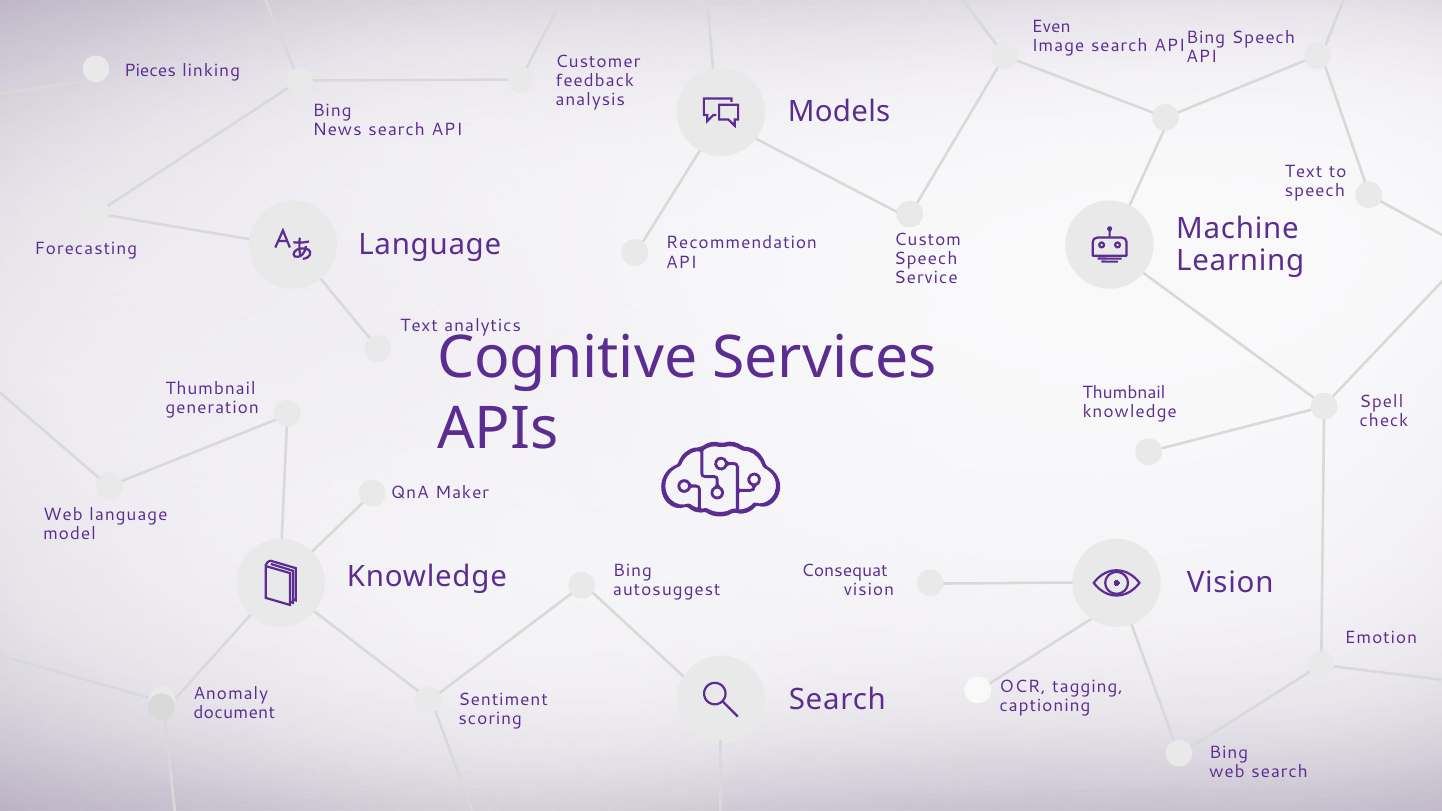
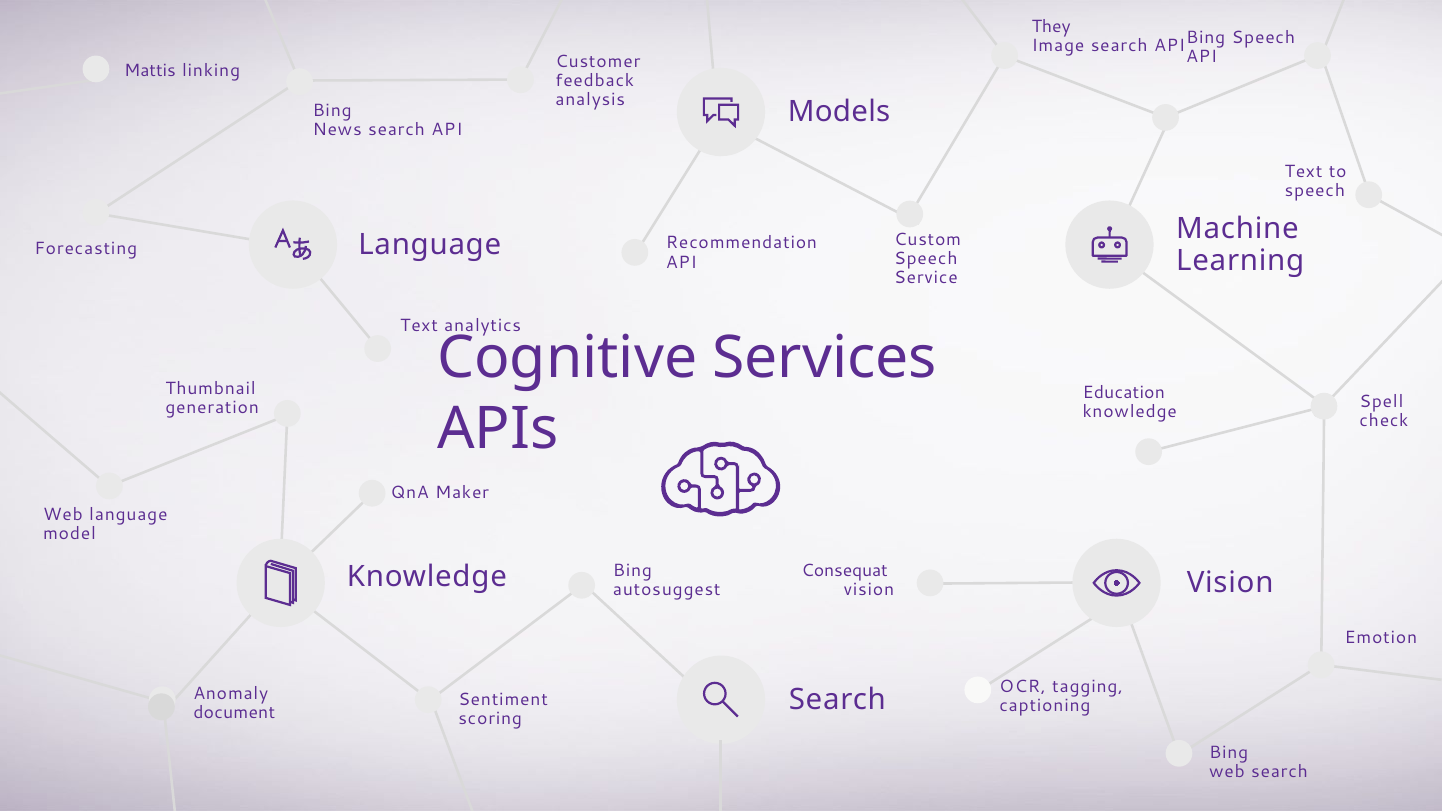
Even: Even -> They (1051, 27)
Pieces: Pieces -> Mattis (150, 70)
Thumbnail: Thumbnail -> Education (1124, 392)
